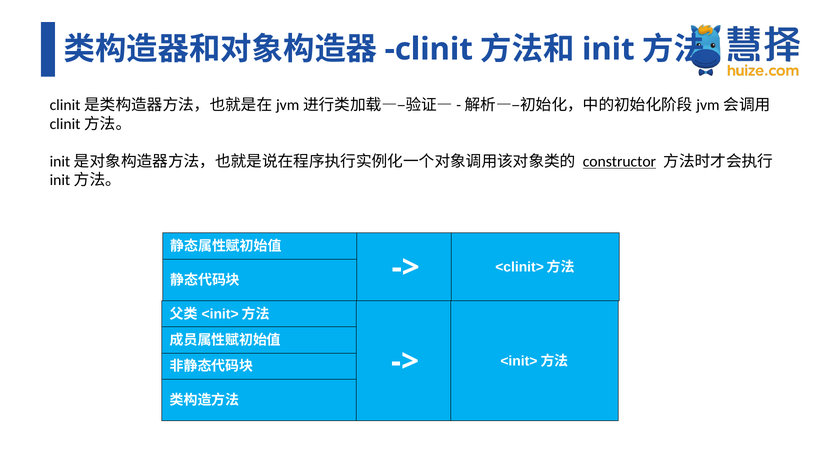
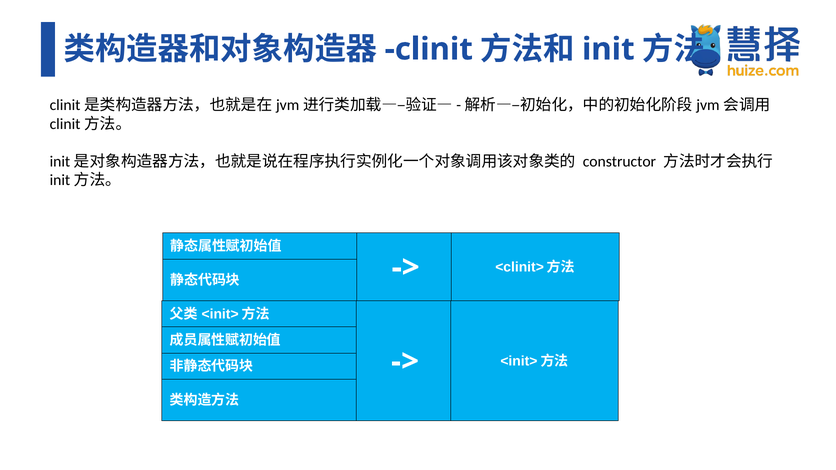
constructor underline: present -> none (619, 162)
